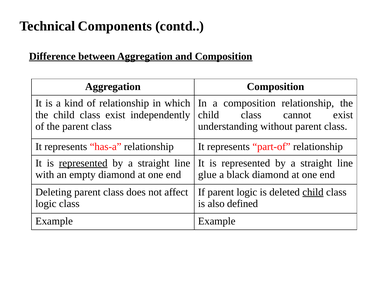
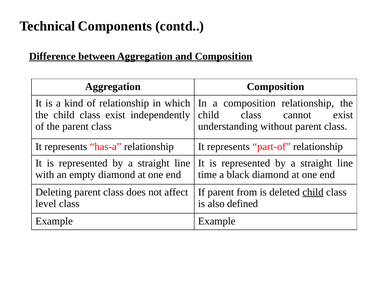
represented underline: present -> none (83, 163)
glue: glue -> time (207, 175)
parent logic: logic -> from (247, 192)
logic: logic -> level (46, 204)
